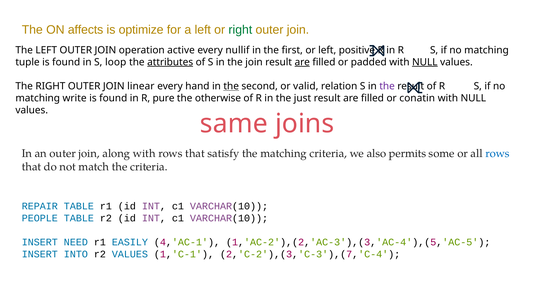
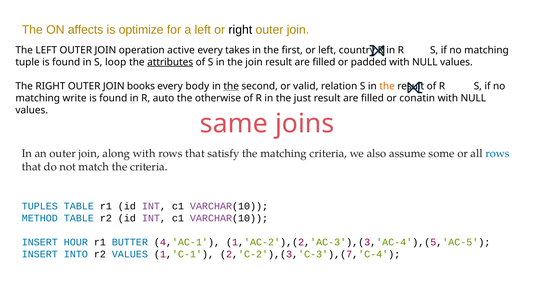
right colour: green -> black (240, 30)
nullif: nullif -> takes (238, 50)
positive: positive -> country (357, 50)
are underline: present -> none (302, 62)
NULL underline: present -> none (425, 62)
linear: linear -> books (141, 86)
hand: hand -> body (197, 86)
the colour: purple -> orange (387, 86)
pure: pure -> auto (164, 98)
permits: permits -> assume (408, 153)
REPAIR: REPAIR -> TUPLES (40, 206)
PEOPLE: PEOPLE -> METHOD (40, 218)
NEED: NEED -> HOUR (76, 242)
EASILY: EASILY -> BUTTER (130, 242)
